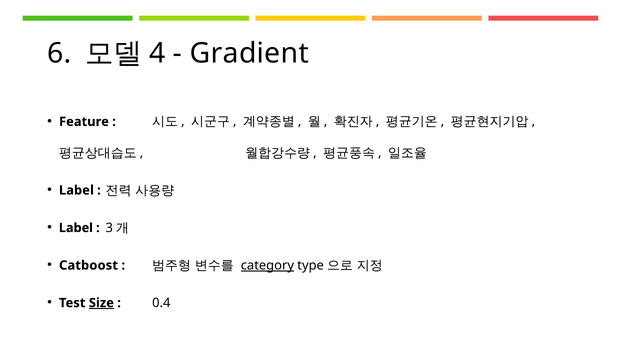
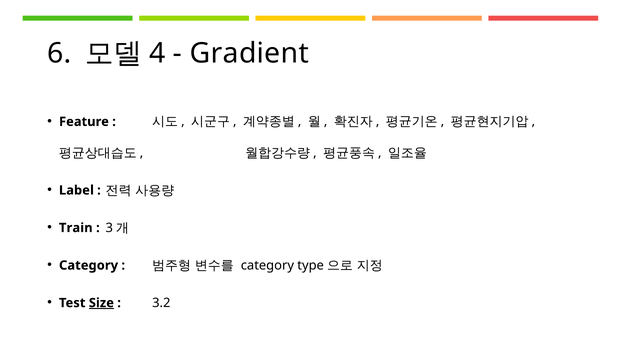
Label: Label -> Train (76, 228)
Catboost: Catboost -> Category (89, 266)
category underline: present -> none (267, 266)
0.4: 0.4 -> 3.2 (161, 303)
